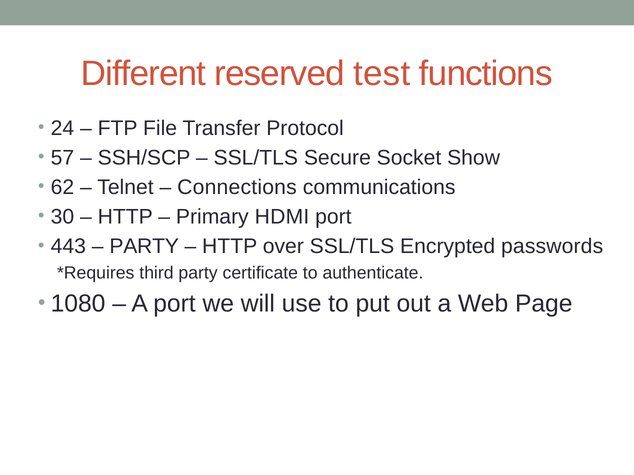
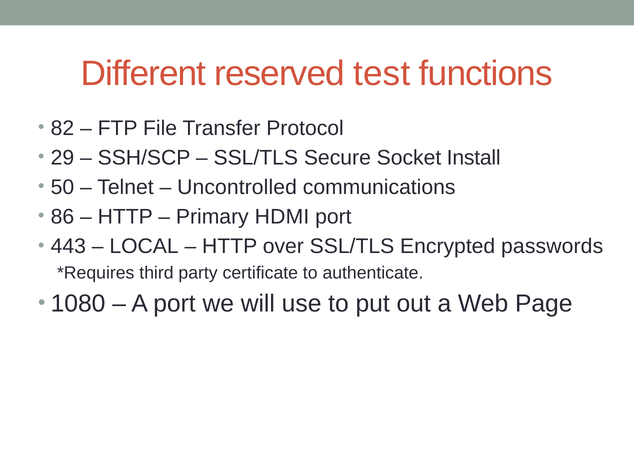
24: 24 -> 82 (62, 128)
57: 57 -> 29 (62, 158)
Show: Show -> Install (474, 158)
62: 62 -> 50 (62, 187)
Connections: Connections -> Uncontrolled (237, 187)
30: 30 -> 86 (62, 217)
PARTY: PARTY -> LOCAL (144, 247)
